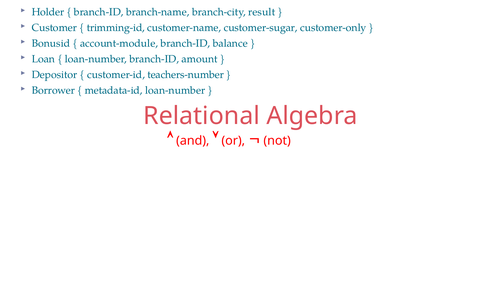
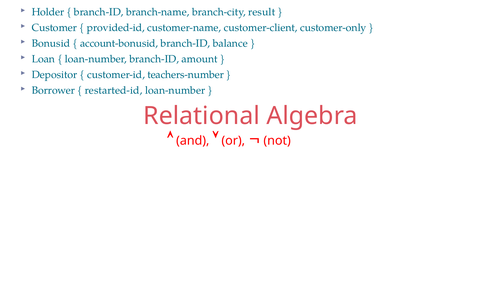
trimming-id: trimming-id -> provided-id (116, 28)
customer-sugar: customer-sugar -> customer-client (261, 28)
account-module: account-module -> account-bonusid (119, 43)
metadata-id: metadata-id -> restarted-id (114, 90)
